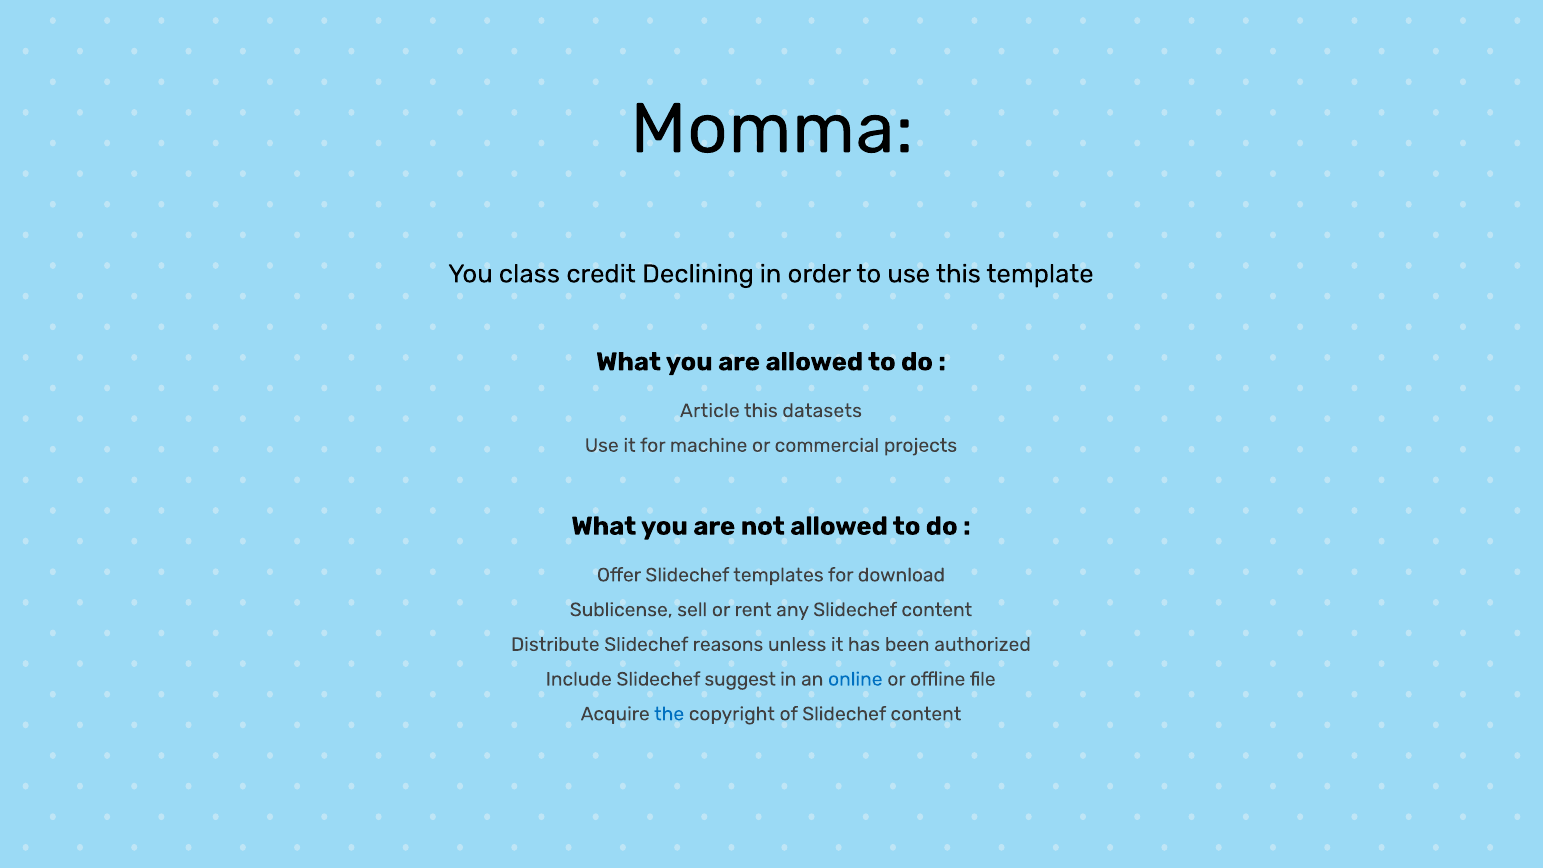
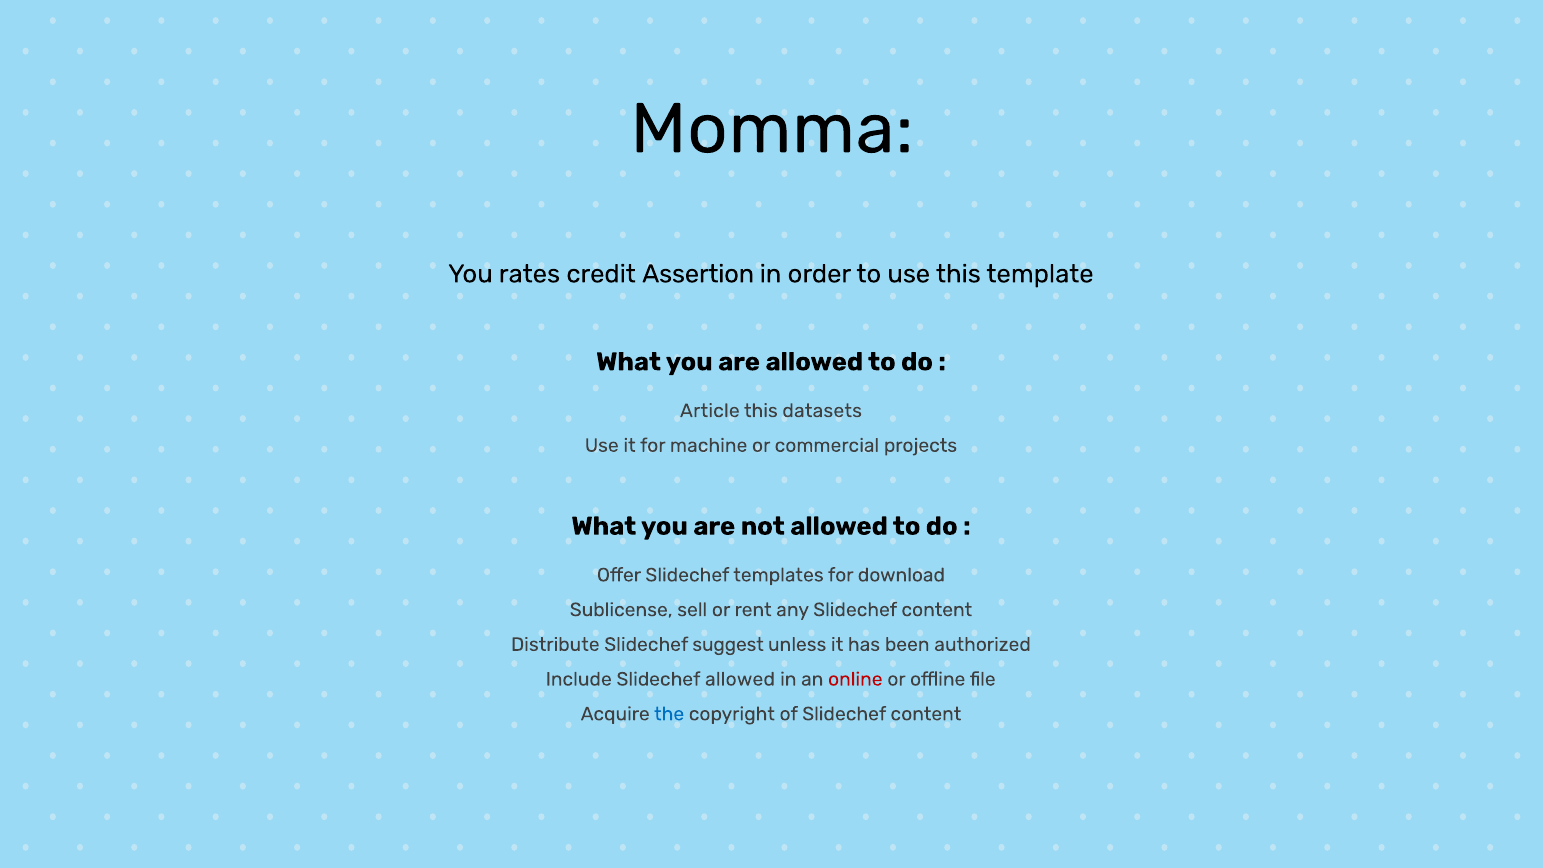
class: class -> rates (529, 274)
Declining: Declining -> Assertion (698, 274)
reasons: reasons -> suggest (728, 644)
Slidechef suggest: suggest -> allowed (740, 679)
online colour: blue -> red (855, 679)
